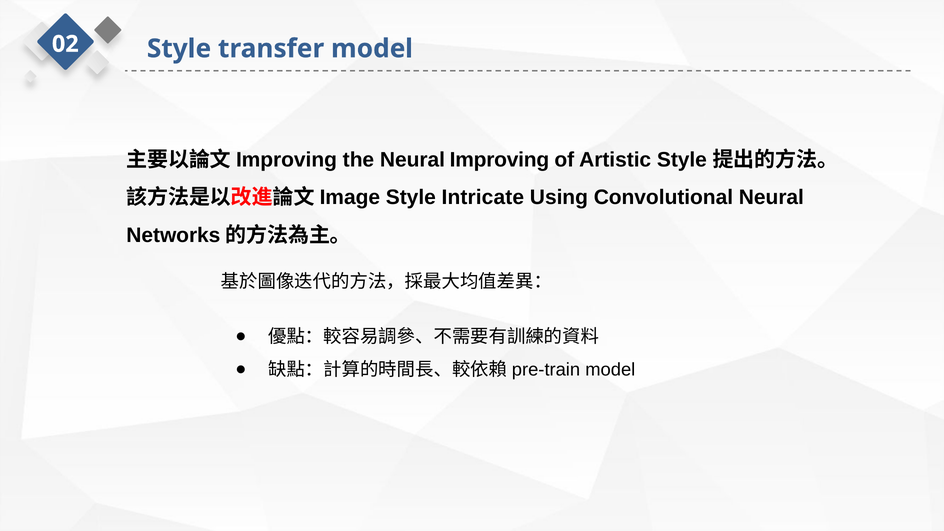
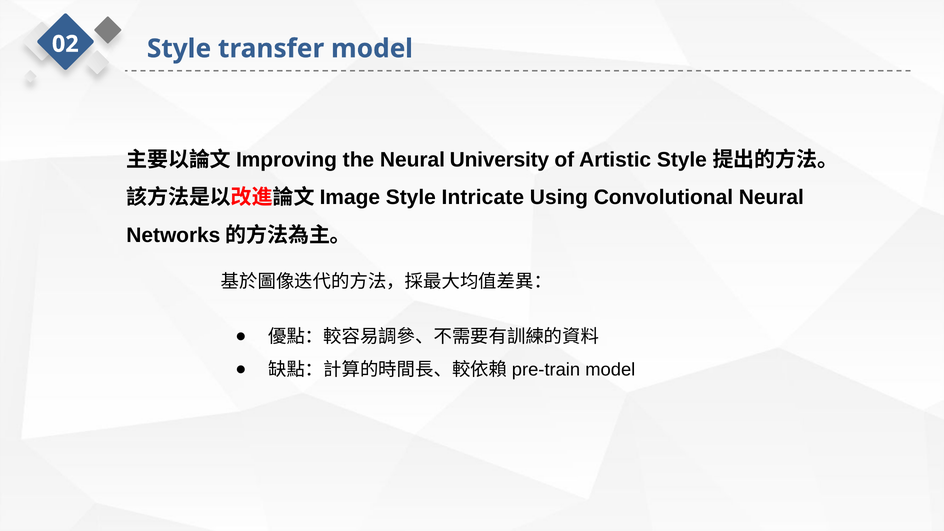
Improving: Improving -> University (499, 160)
